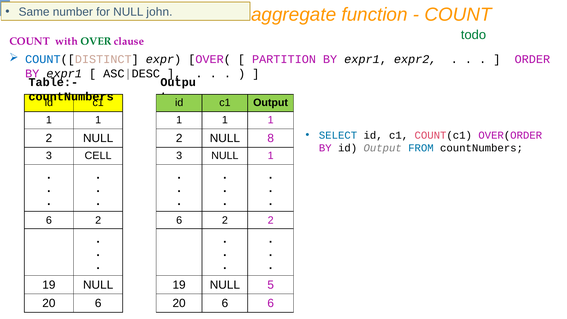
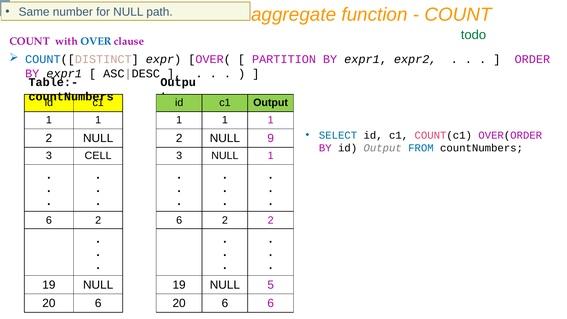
john: john -> path (159, 12)
OVER colour: green -> blue (96, 41)
8: 8 -> 9 (271, 138)
